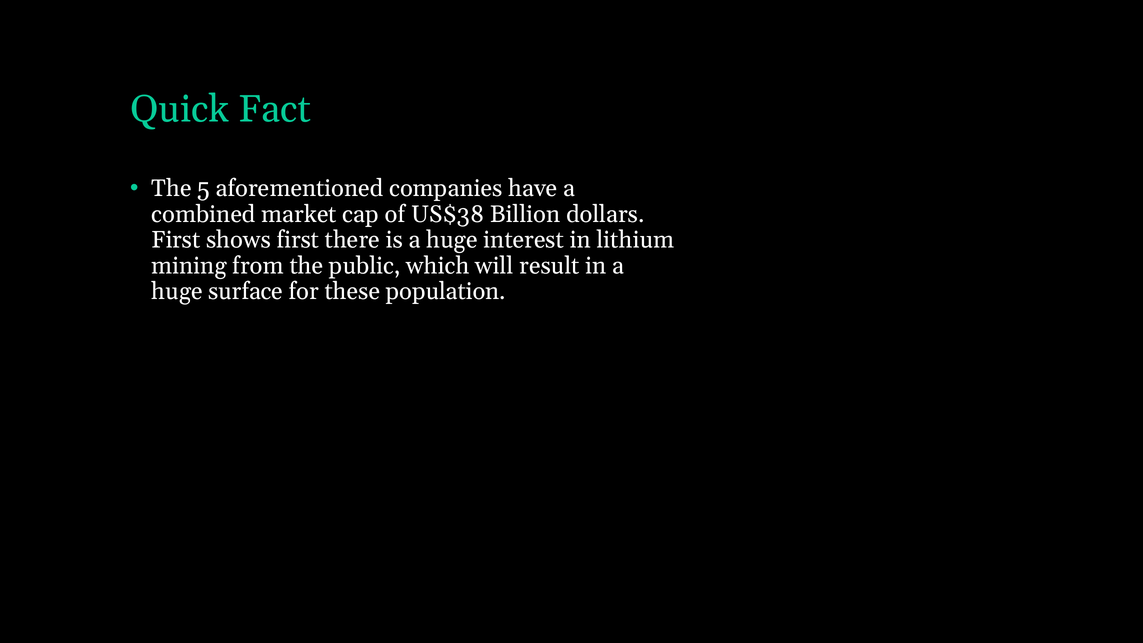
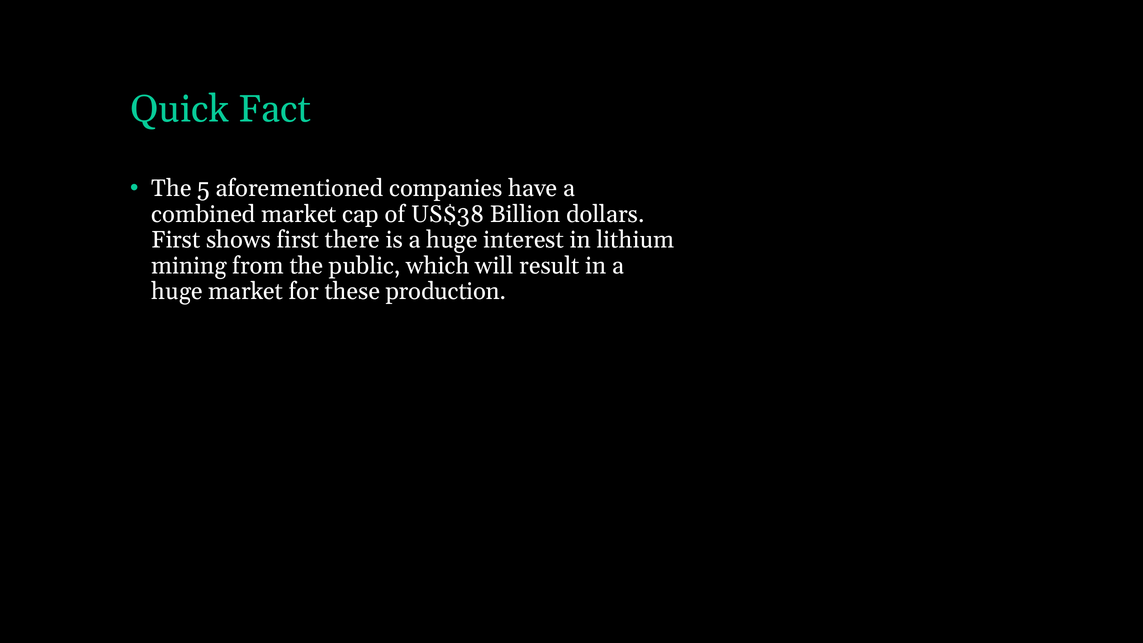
huge surface: surface -> market (246, 291)
population: population -> production (446, 291)
